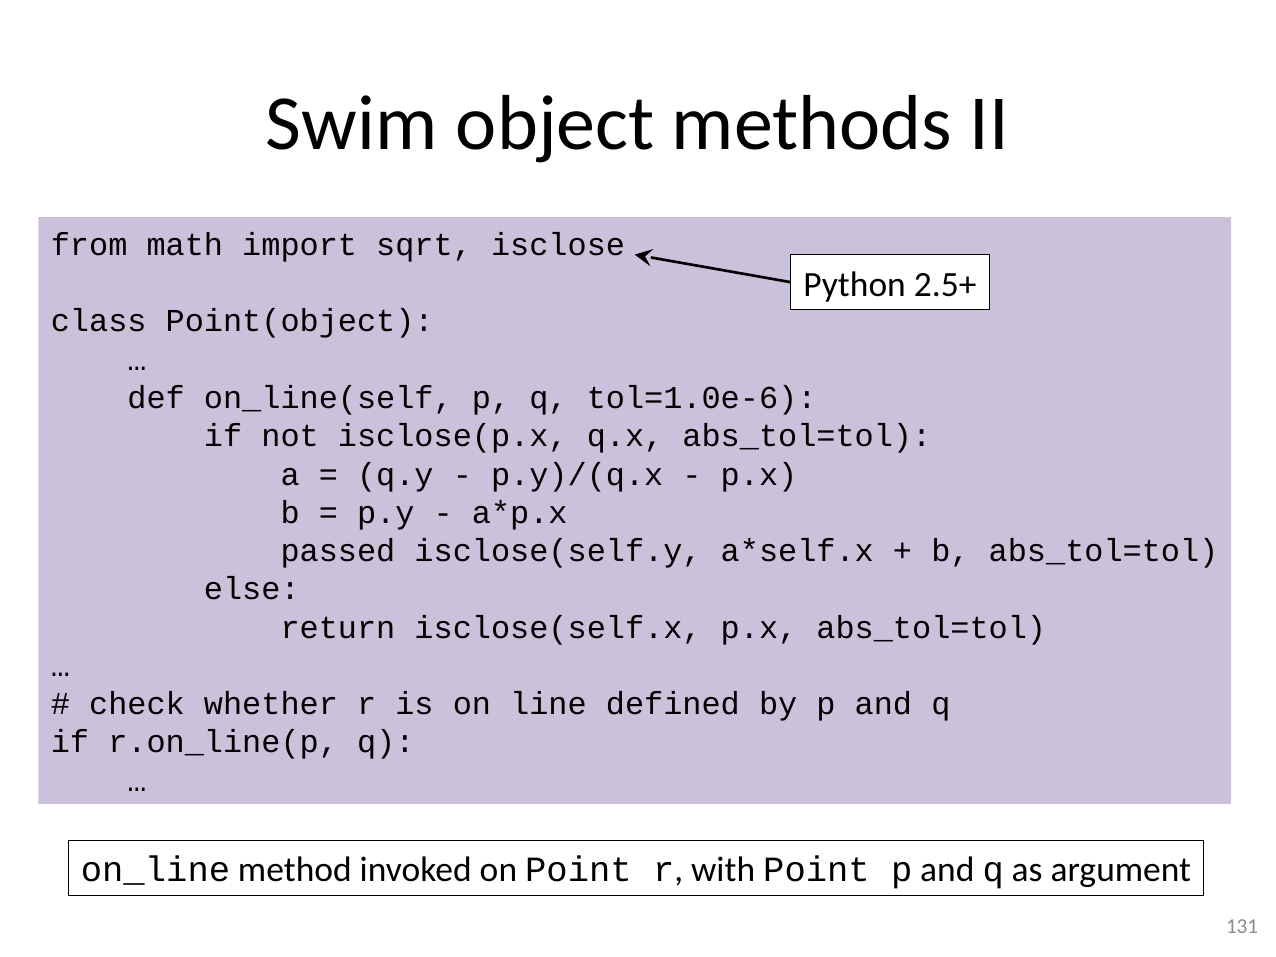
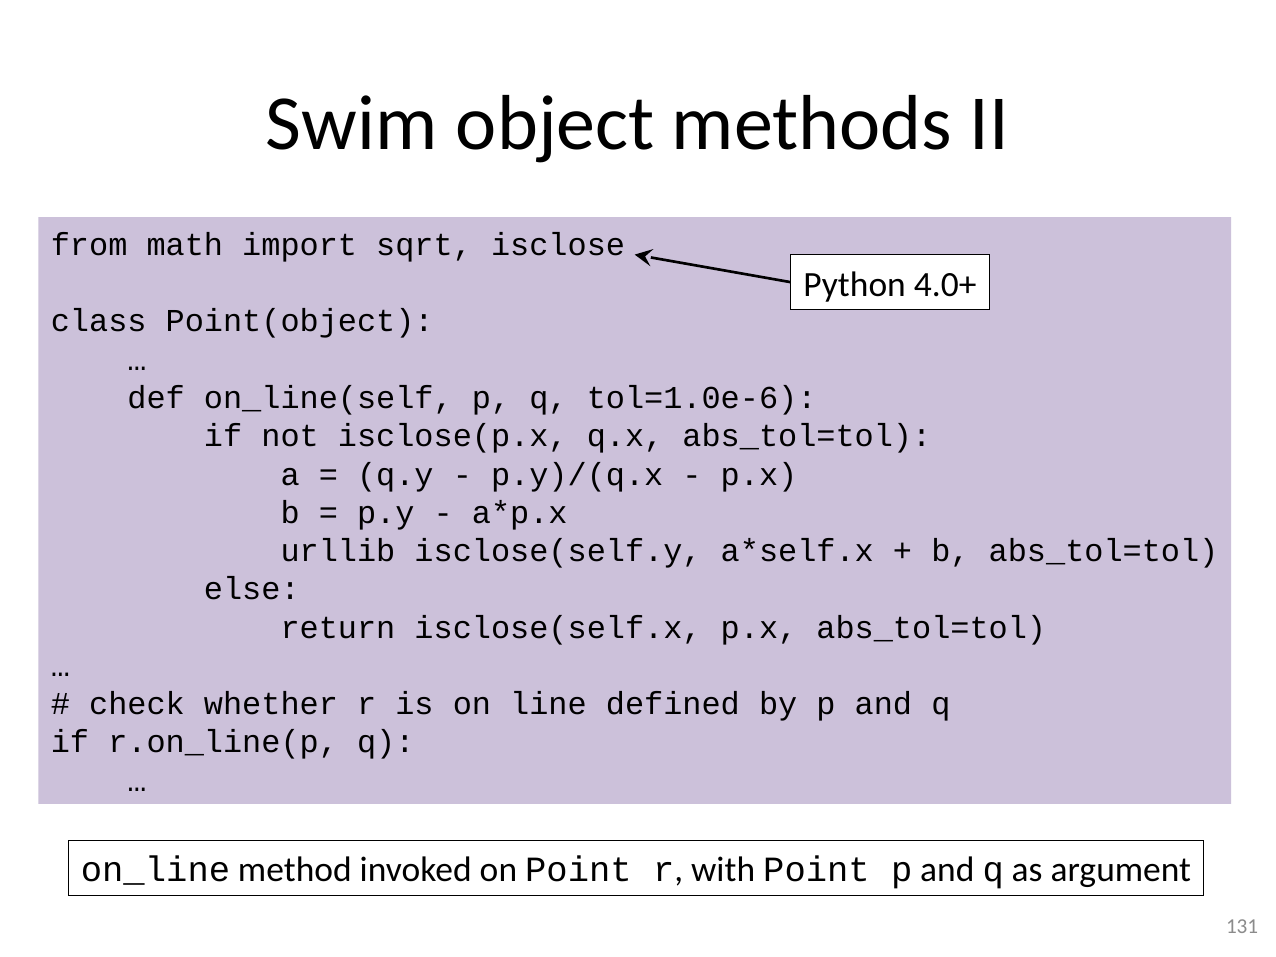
2.5+: 2.5+ -> 4.0+ (945, 285)
passed: passed -> urllib (338, 551)
